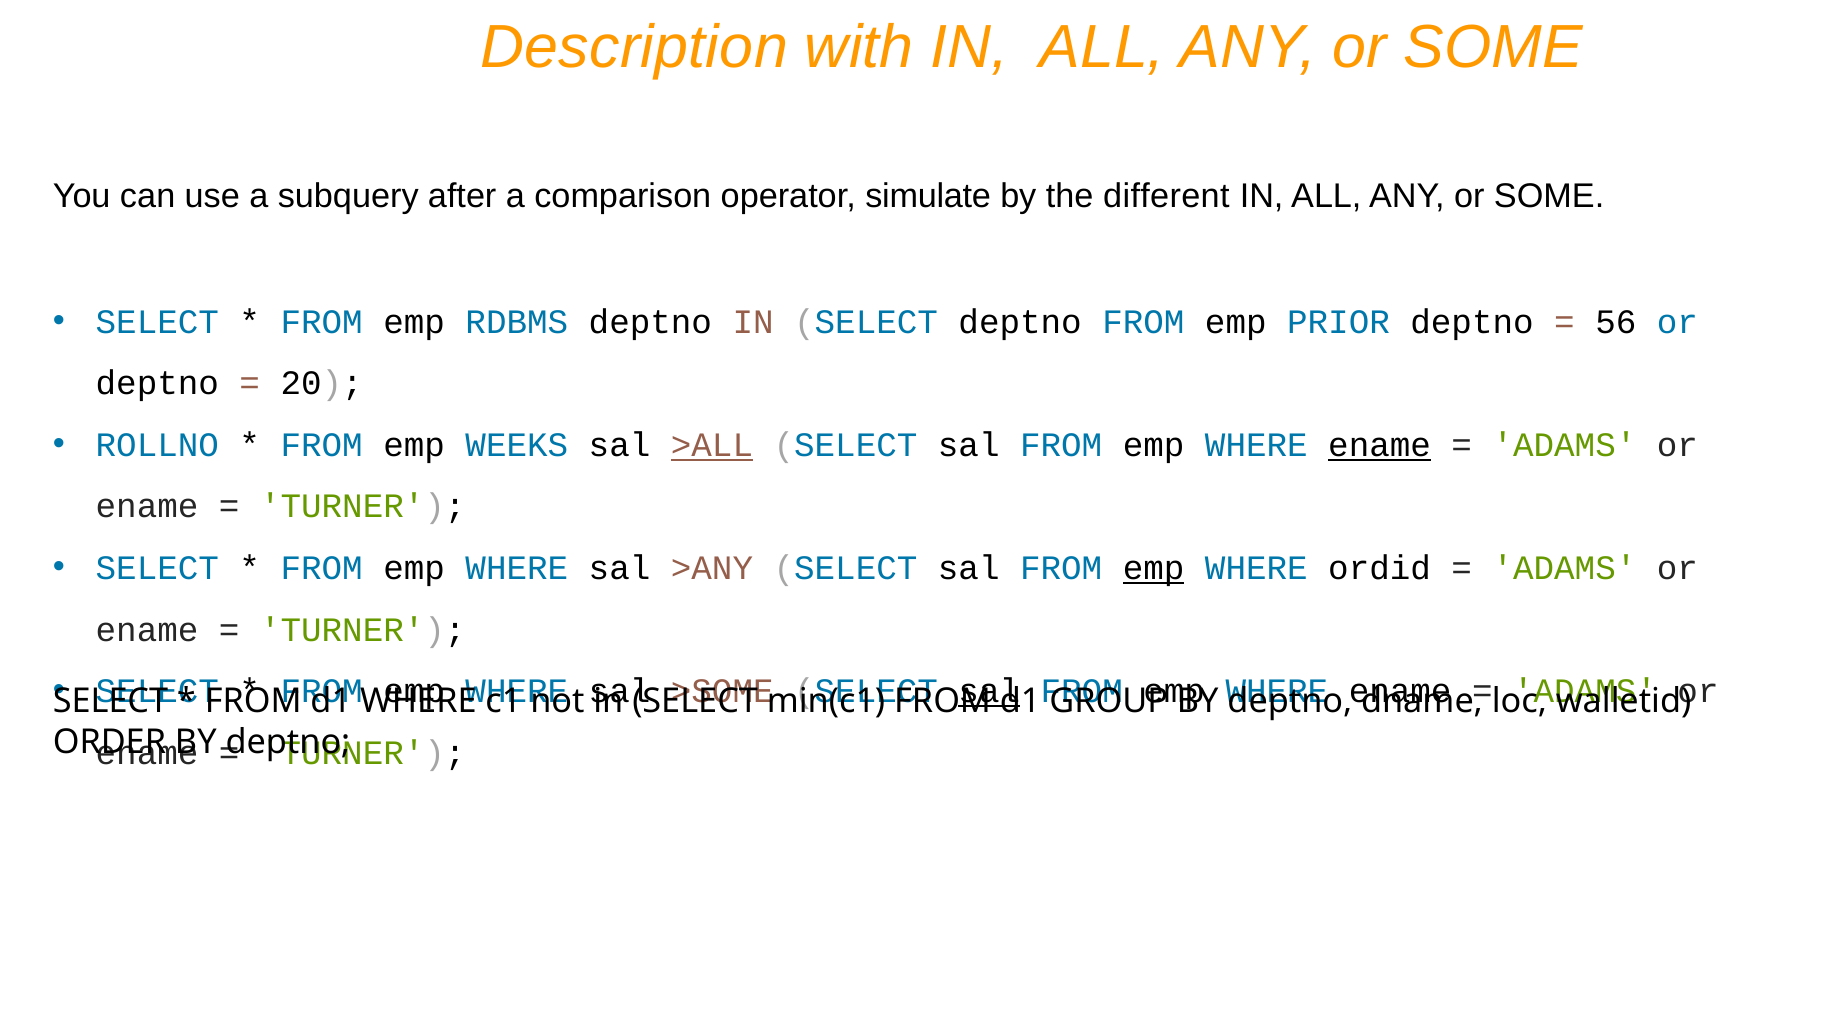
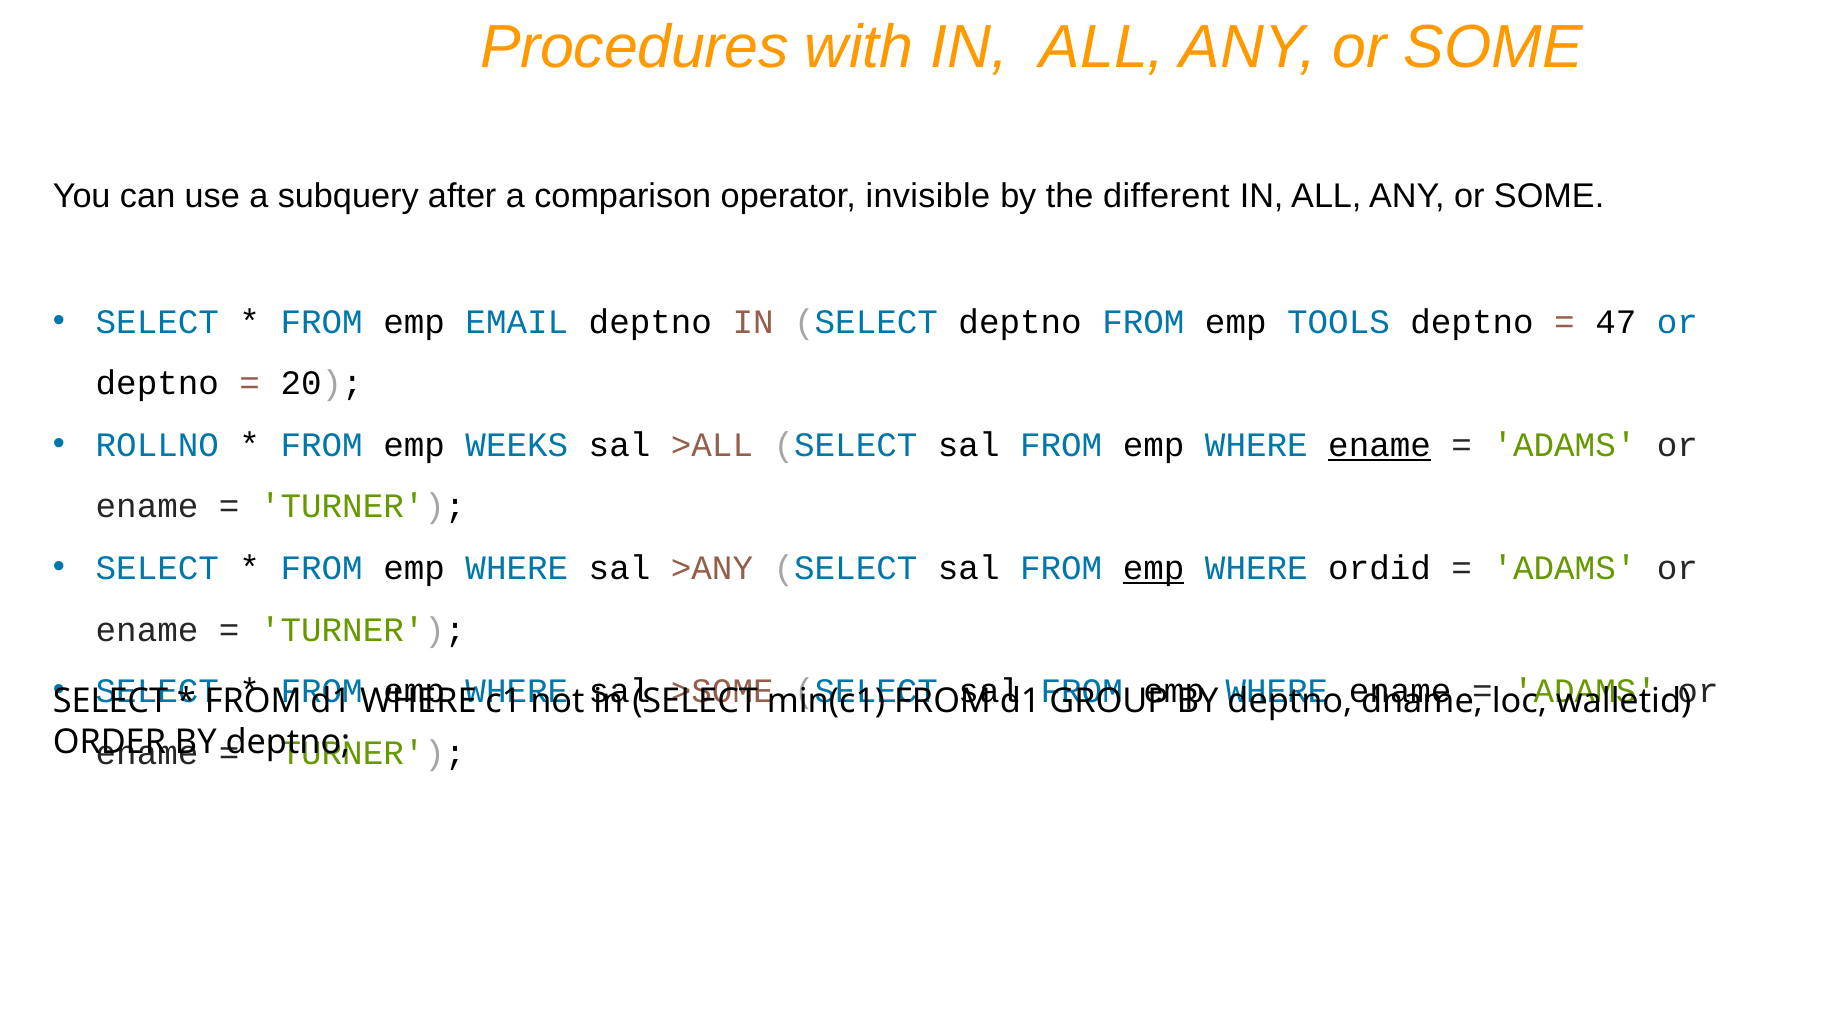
Description: Description -> Procedures (634, 48)
simulate: simulate -> invisible (928, 197)
RDBMS: RDBMS -> EMAIL (517, 322)
PRIOR: PRIOR -> TOOLS (1339, 322)
56: 56 -> 47 (1616, 322)
>ALL underline: present -> none (712, 445)
sal underline: present -> none (989, 692)
